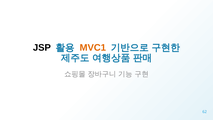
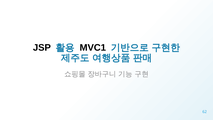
MVC1 colour: orange -> black (93, 47)
